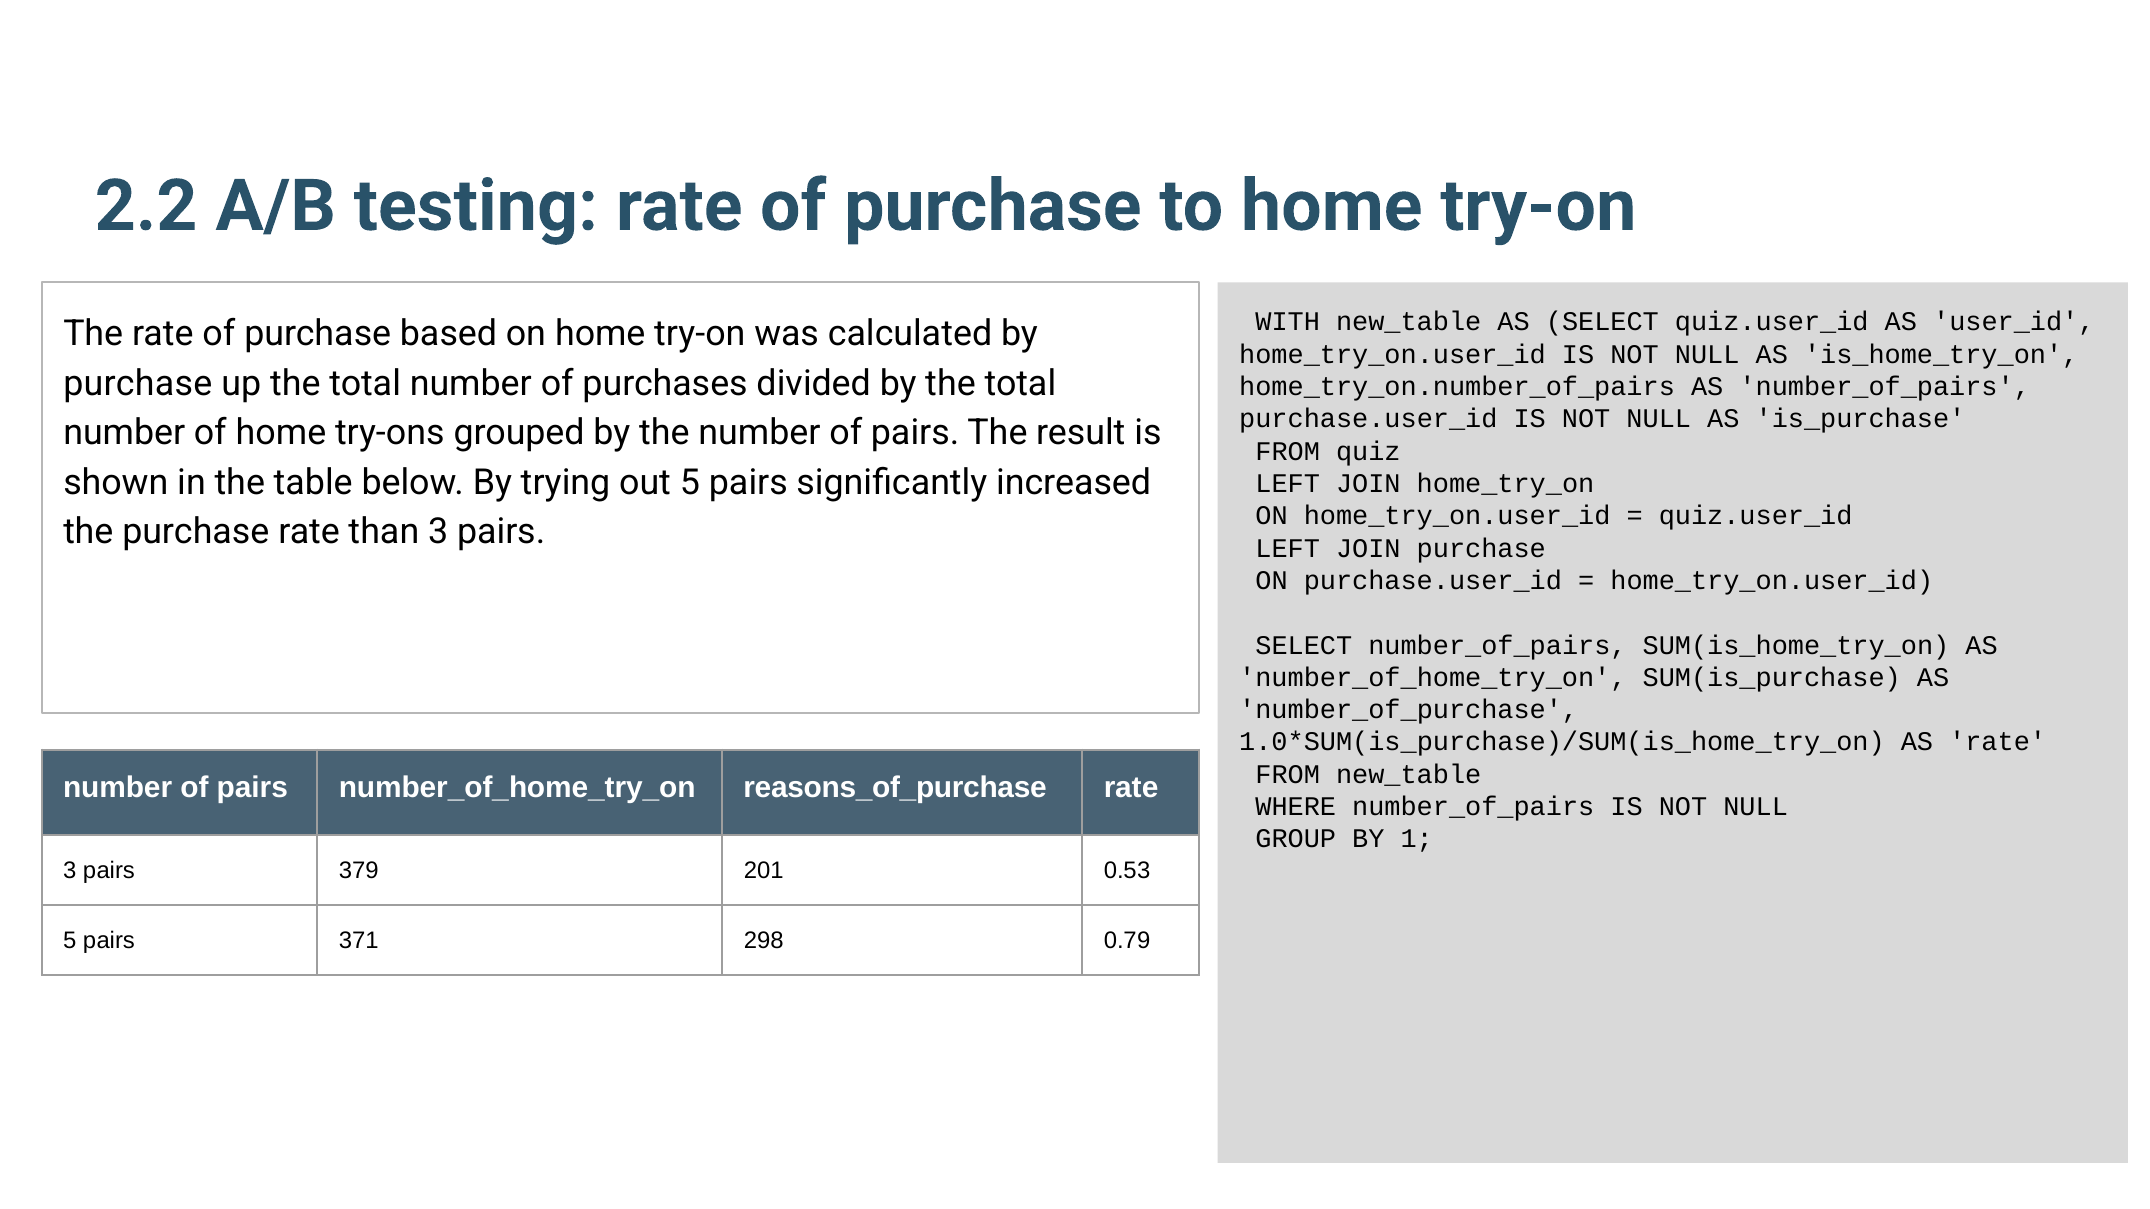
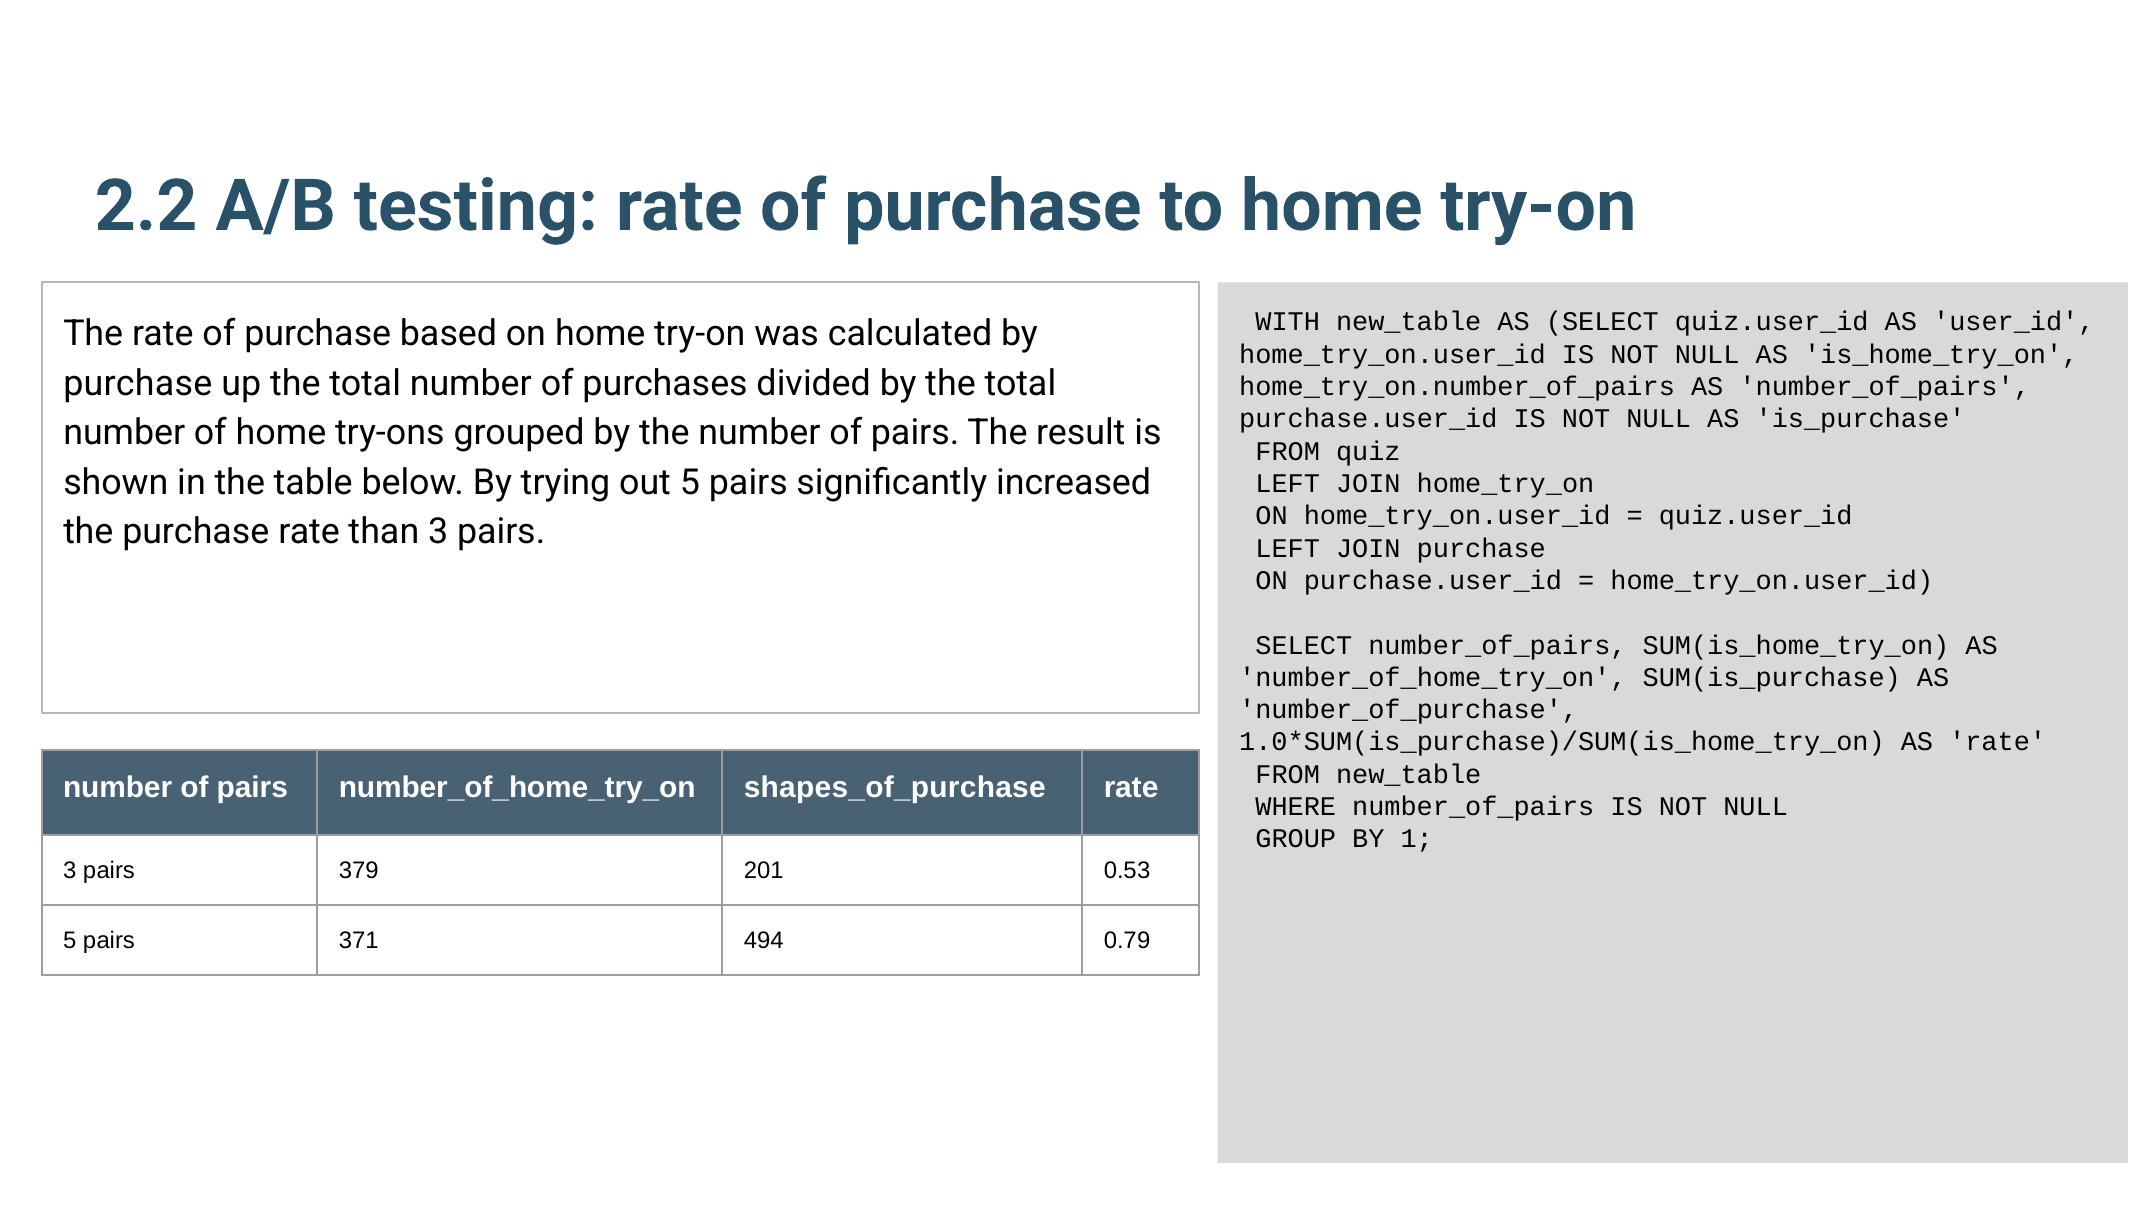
reasons_of_purchase: reasons_of_purchase -> shapes_of_purchase (895, 788)
298: 298 -> 494 (764, 941)
